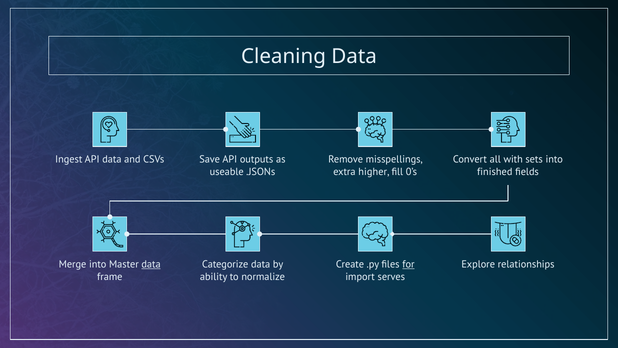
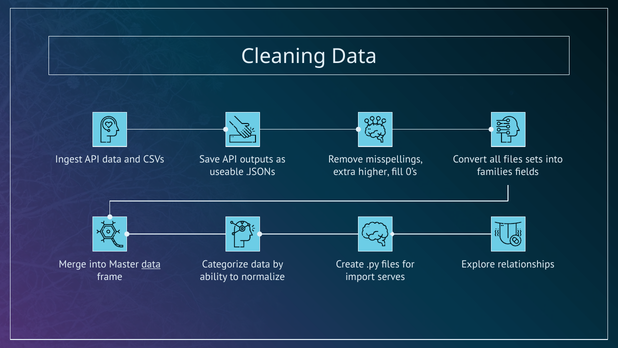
all with: with -> files (513, 159)
finished: finished -> families (495, 172)
for underline: present -> none (408, 264)
